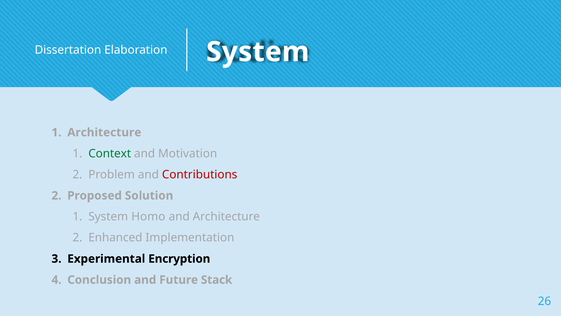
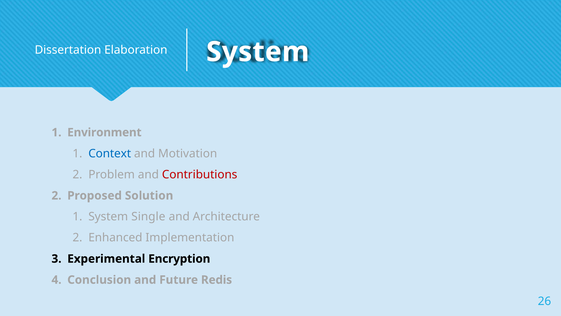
Architecture: Architecture -> Environment (104, 132)
Context colour: green -> blue (110, 153)
Homo: Homo -> Single (148, 216)
Stack: Stack -> Redis (217, 280)
